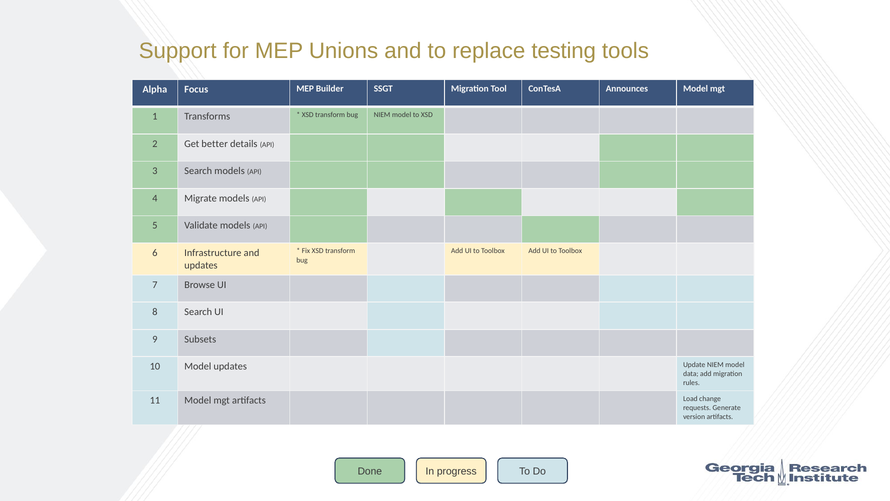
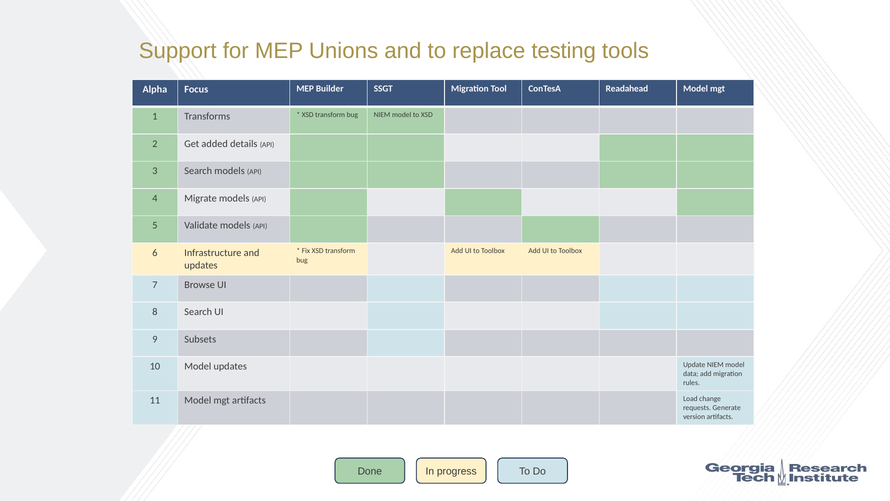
Announces: Announces -> Readahead (627, 88)
better: better -> added (215, 144)
